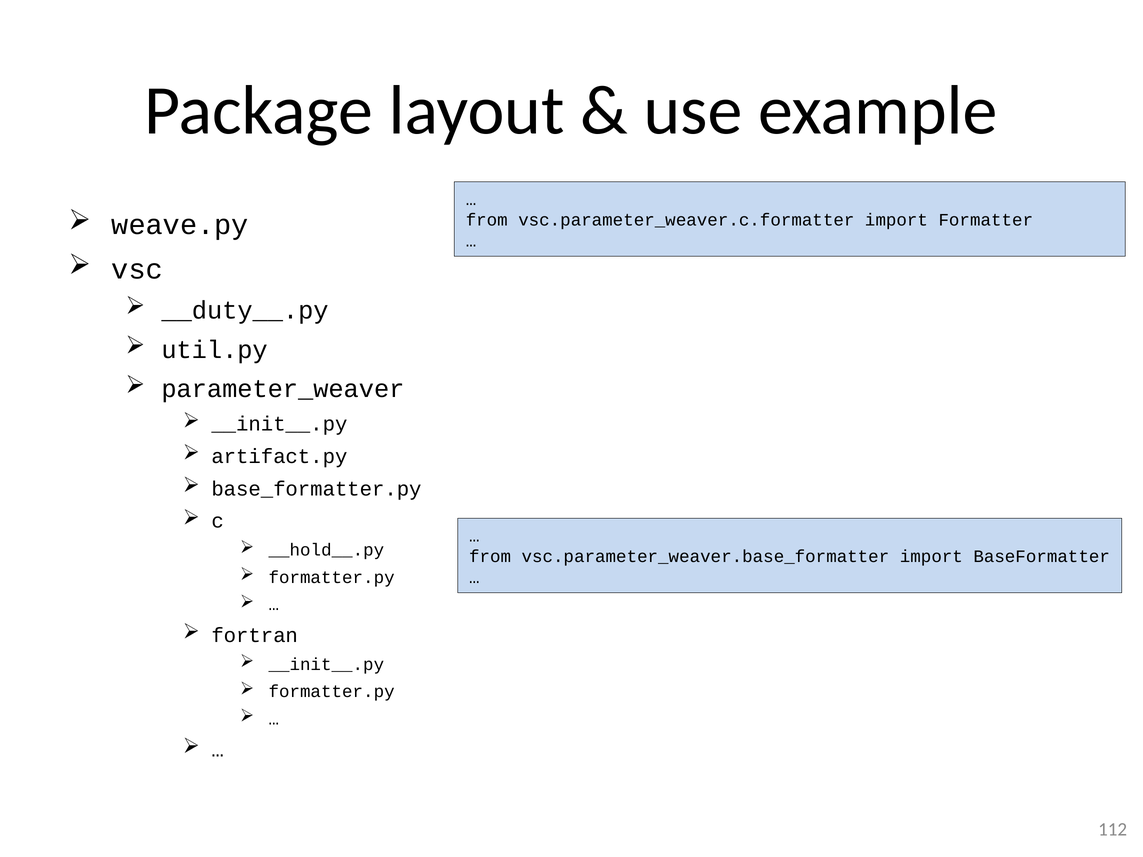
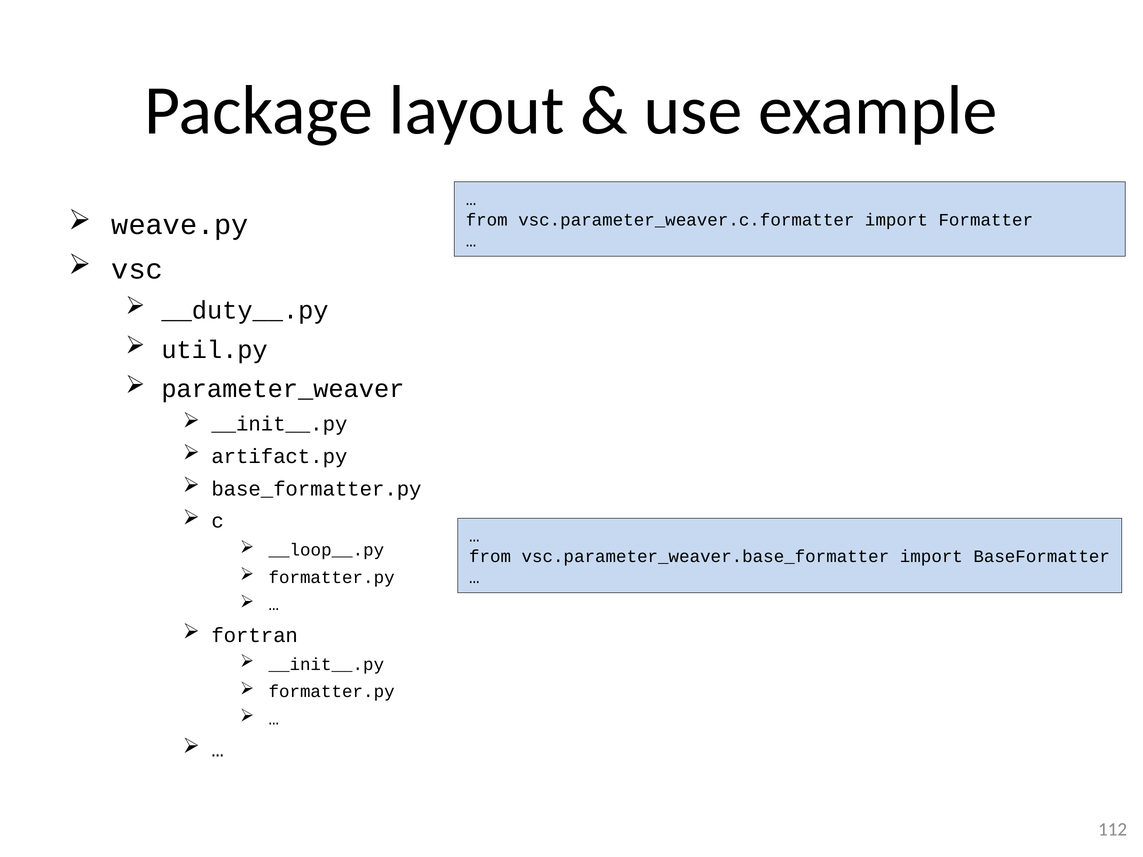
__hold__.py: __hold__.py -> __loop__.py (326, 550)
